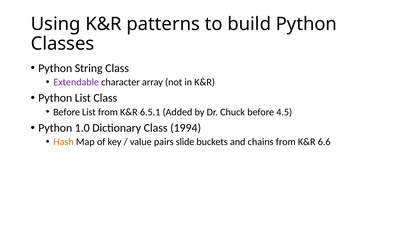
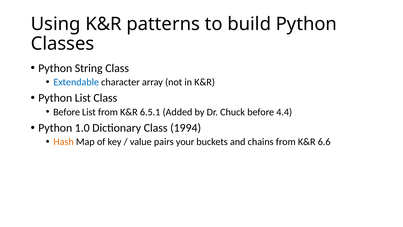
Extendable colour: purple -> blue (76, 82)
4.5: 4.5 -> 4.4 (284, 112)
slide: slide -> your (185, 142)
